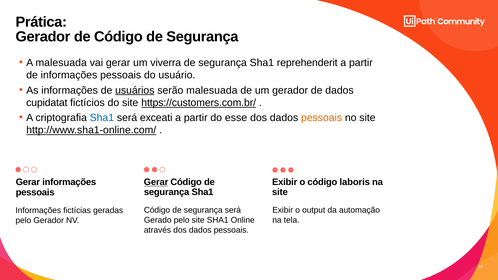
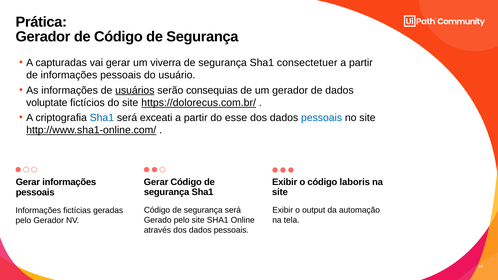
A malesuada: malesuada -> capturadas (61, 63)
reprehenderit: reprehenderit -> consectetuer (307, 63)
serão malesuada: malesuada -> consequias (212, 90)
cupidatat: cupidatat -> voluptate (47, 103)
https://customers.com.br/: https://customers.com.br/ -> https://dolorecus.com.br/ (199, 103)
pessoais colour: orange -> blue (322, 118)
Gerar underline: present -> none (156, 182)
